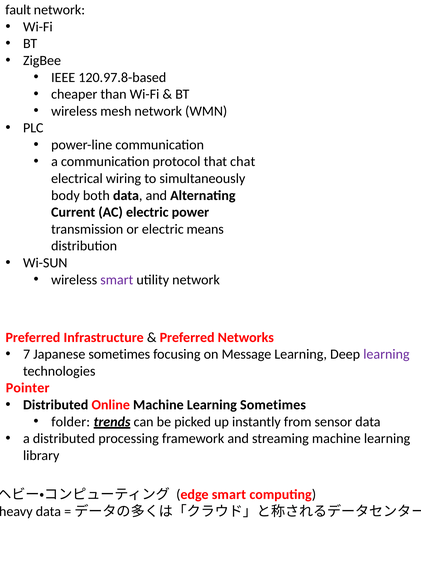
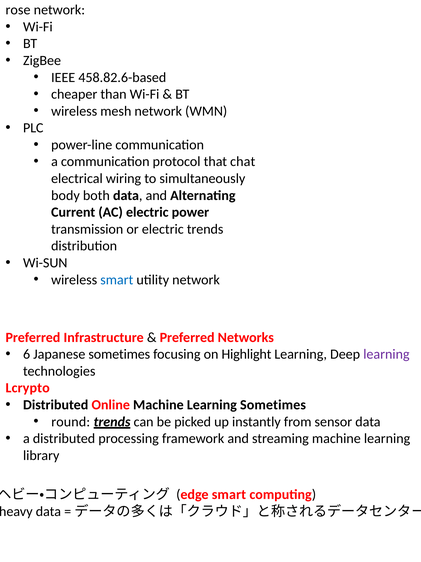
fault: fault -> rose (18, 10)
120.97.8-based: 120.97.8-based -> 458.82.6-based (122, 77)
electric means: means -> trends (205, 229)
smart colour: purple -> blue (117, 279)
7: 7 -> 6 (27, 354)
Message: Message -> Highlight (246, 354)
Pointer: Pointer -> Lcrypto (28, 388)
folder: folder -> round (71, 421)
